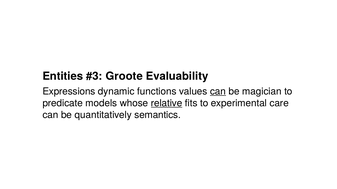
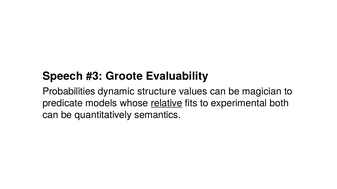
Entities: Entities -> Speech (63, 76)
Expressions: Expressions -> Probabilities (69, 92)
functions: functions -> structure (157, 92)
can underline: present -> none (218, 92)
care: care -> both (279, 103)
